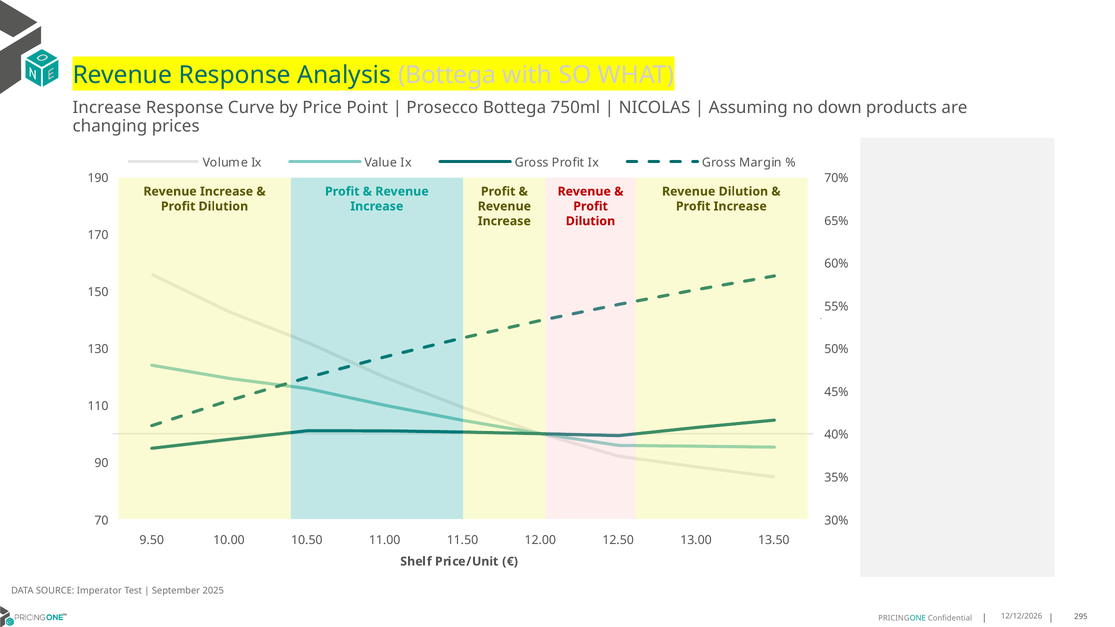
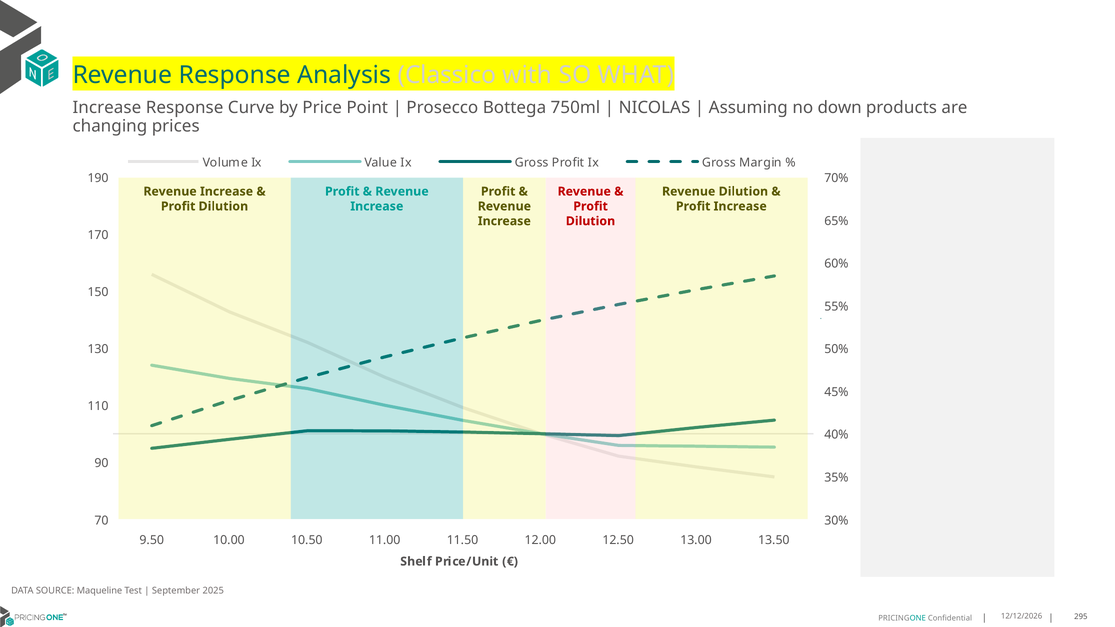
Analysis Bottega: Bottega -> Classico (447, 75)
Imperator: Imperator -> Maqueline (99, 591)
